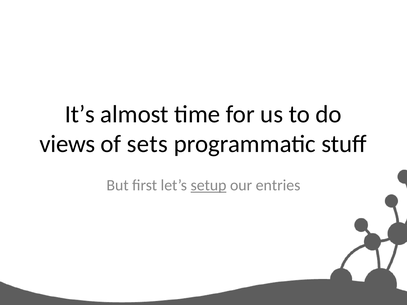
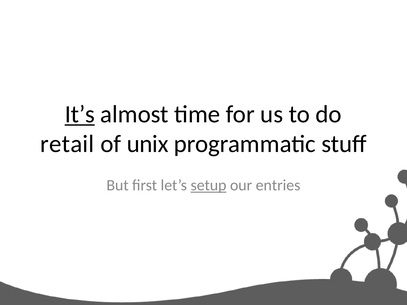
It’s underline: none -> present (80, 114)
views: views -> retail (67, 144)
sets: sets -> unix (148, 144)
